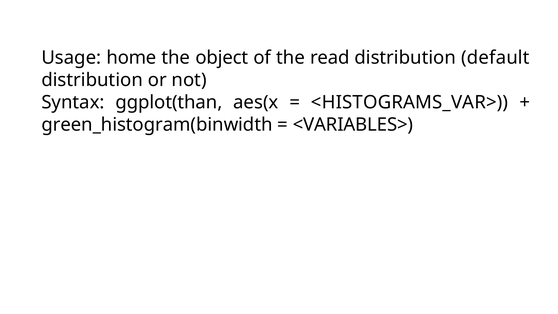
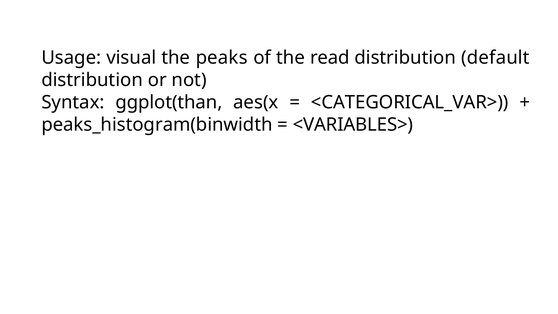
home: home -> visual (131, 58)
object: object -> peaks (222, 58)
<HISTOGRAMS_VAR>: <HISTOGRAMS_VAR> -> <CATEGORICAL_VAR> (410, 102)
green_histogram(binwidth: green_histogram(binwidth -> peaks_histogram(binwidth (157, 125)
